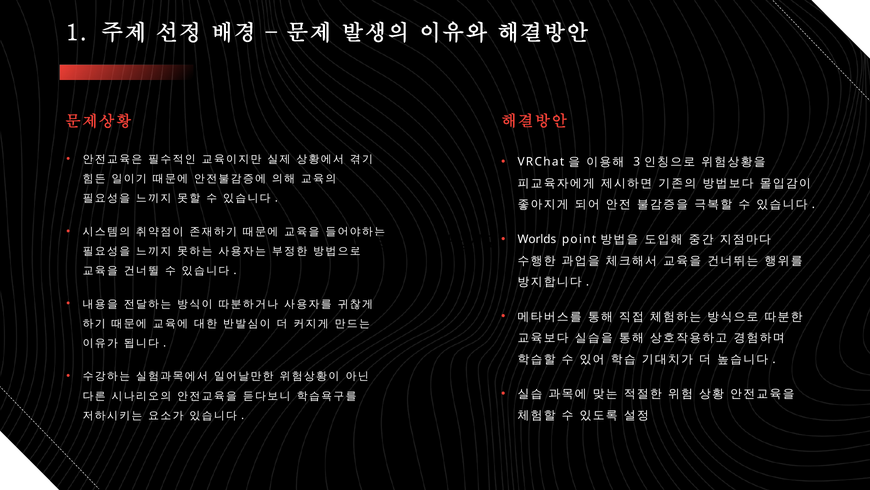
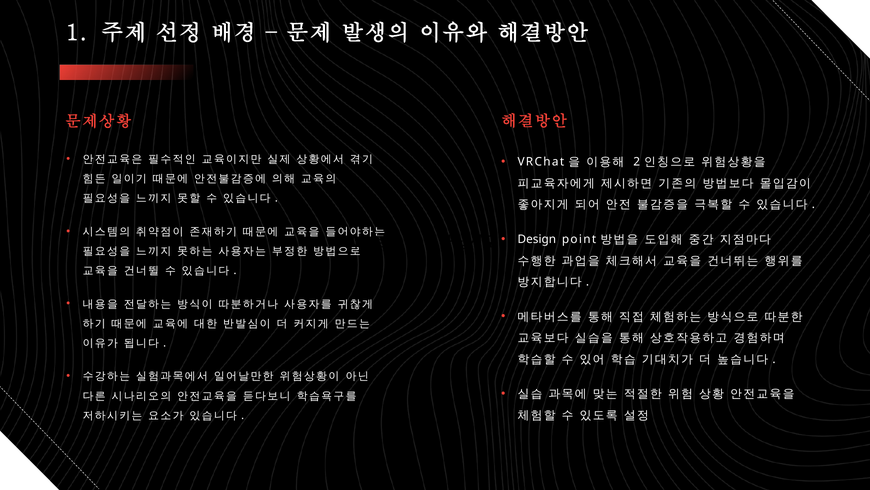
3: 3 -> 2 (637, 162)
Worlds: Worlds -> Design (537, 239)
